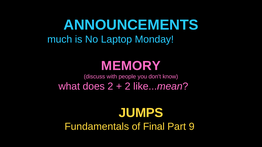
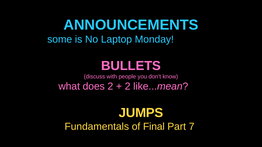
much: much -> some (60, 39)
MEMORY: MEMORY -> BULLETS (131, 66)
9: 9 -> 7 (192, 127)
